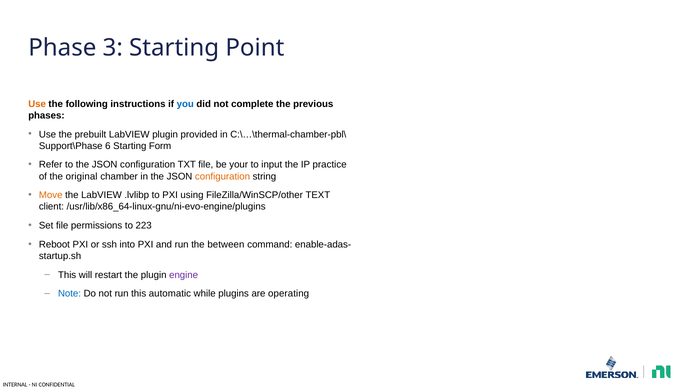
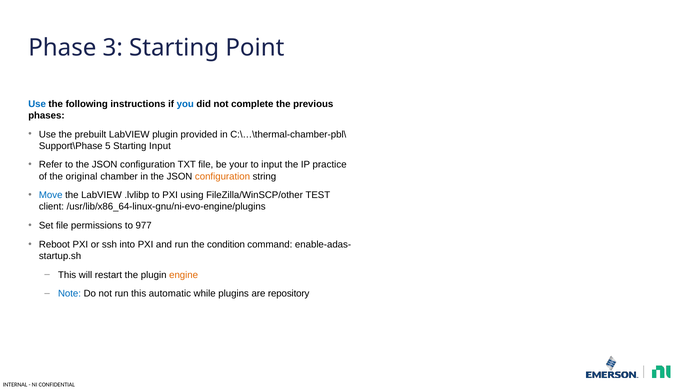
Use colour: orange -> blue (37, 104)
6: 6 -> 5 (108, 146)
Starting Form: Form -> Input (160, 146)
Move colour: orange -> blue (51, 195)
TEXT: TEXT -> TEST (318, 195)
223: 223 -> 977 (144, 226)
between: between -> condition (226, 244)
engine colour: purple -> orange (184, 275)
operating: operating -> repository (289, 294)
